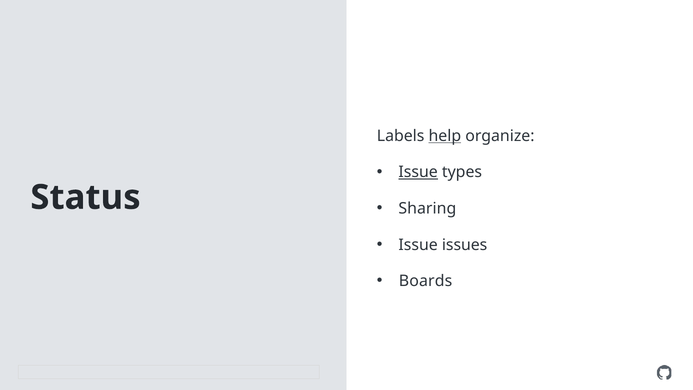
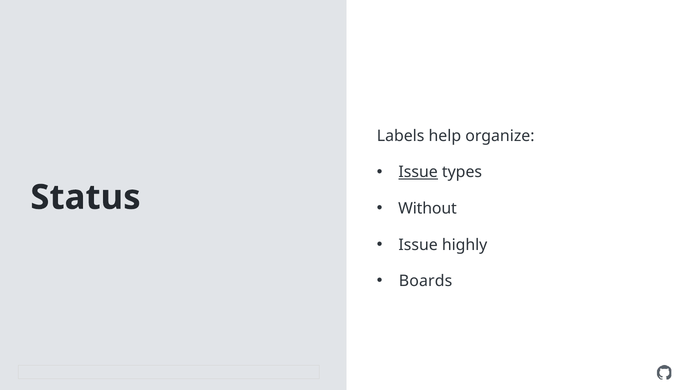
help underline: present -> none (445, 136)
Sharing: Sharing -> Without (427, 208)
issues: issues -> highly (465, 245)
